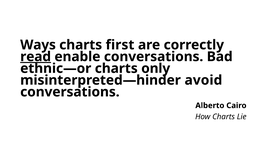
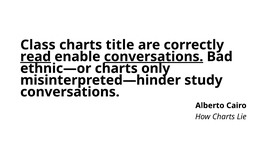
Ways: Ways -> Class (38, 45)
first: first -> title (120, 45)
conversations underline: none -> present (154, 57)
avoid: avoid -> study (203, 80)
